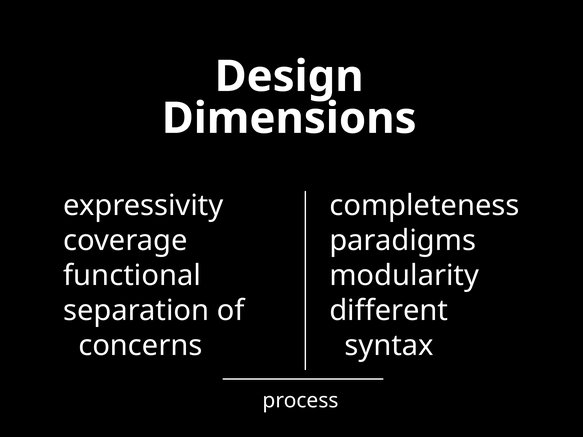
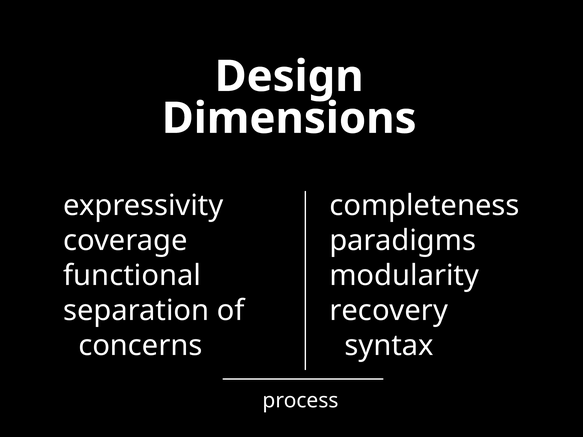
different: different -> recovery (389, 311)
